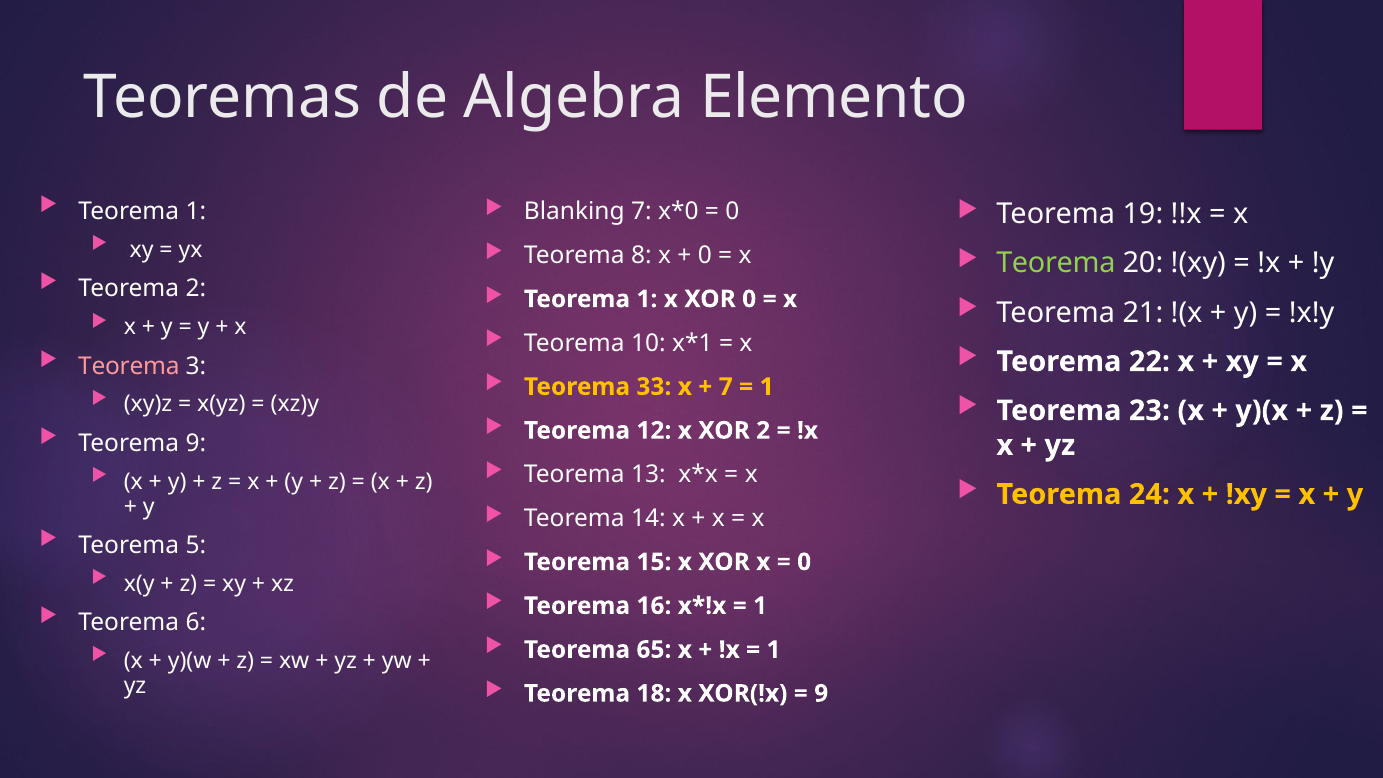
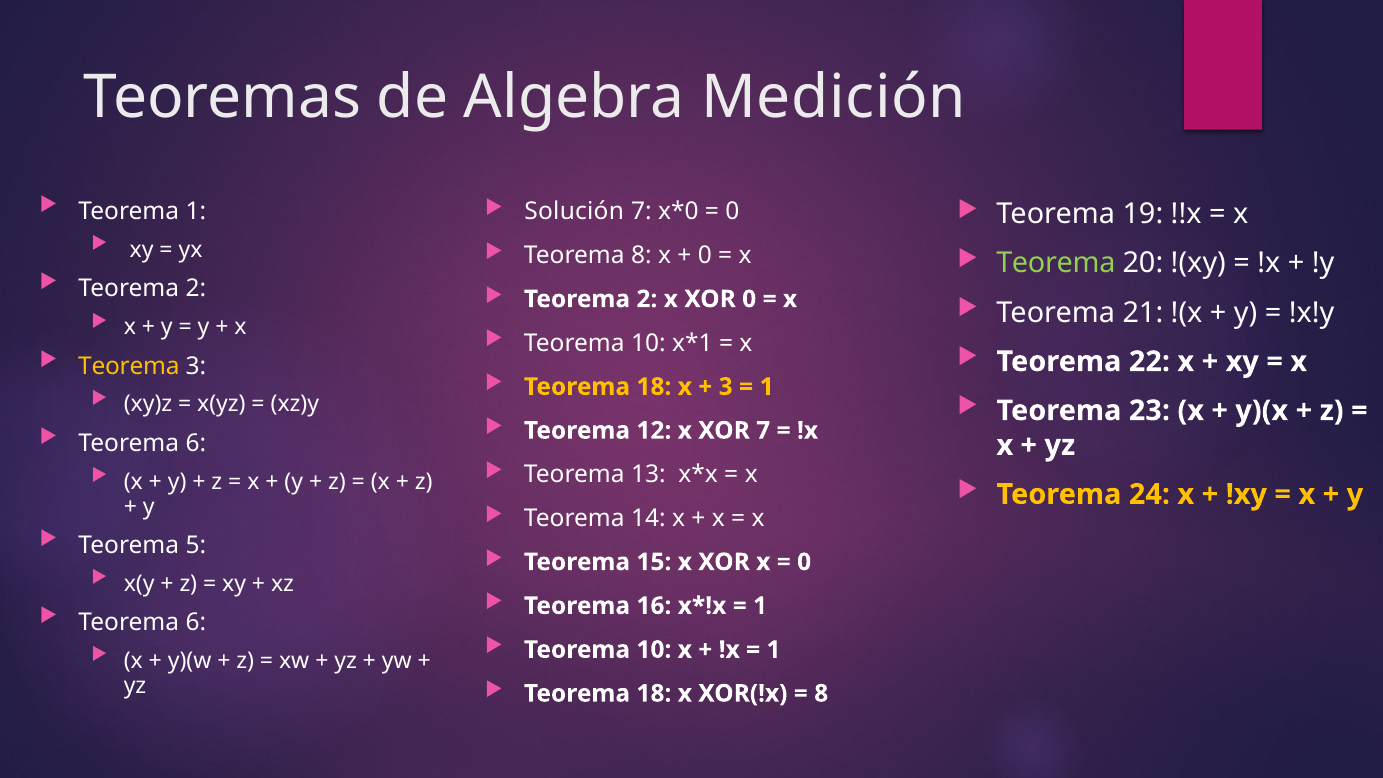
Elemento: Elemento -> Medición (834, 97)
Blanking: Blanking -> Solución (574, 211)
1: 1 -> 2 (647, 299)
Teorema colour: pink -> yellow (129, 366)
33: 33 -> 18 (654, 387)
7: 7 -> 3 (726, 387)
XOR 2: 2 -> 7 (763, 431)
9: 9 -> 6 (196, 443)
65: 65 -> 10 (654, 650)
9: 9 -> 8 (821, 693)
